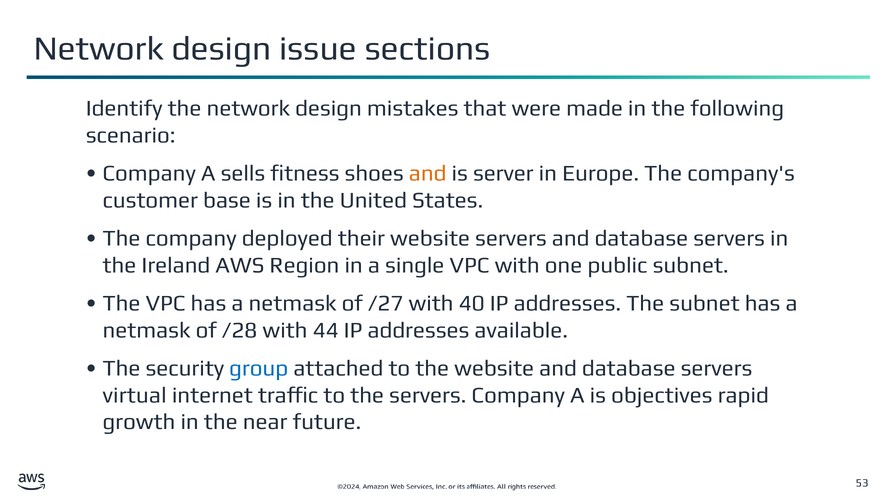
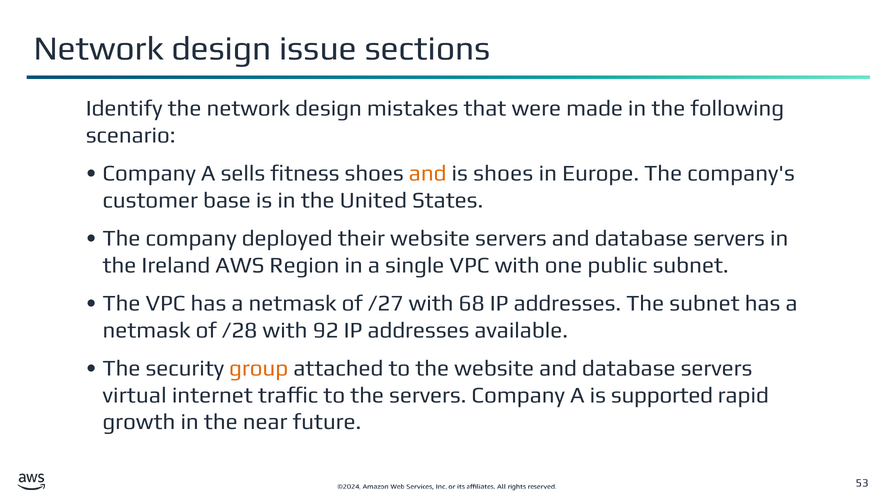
is server: server -> shoes (503, 173)
40: 40 -> 68 (472, 303)
44: 44 -> 92 (326, 330)
group colour: blue -> orange (259, 368)
objectives: objectives -> supported (662, 395)
